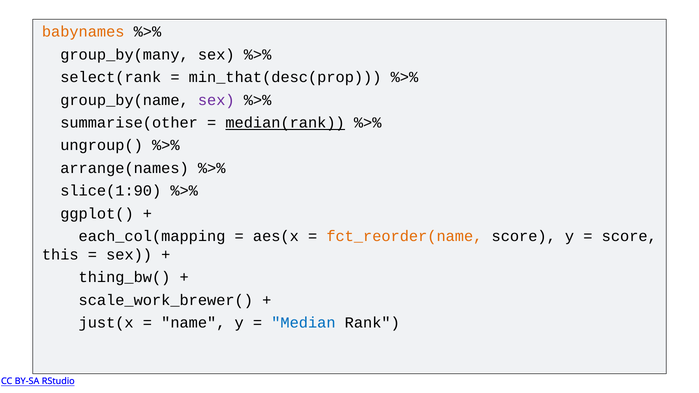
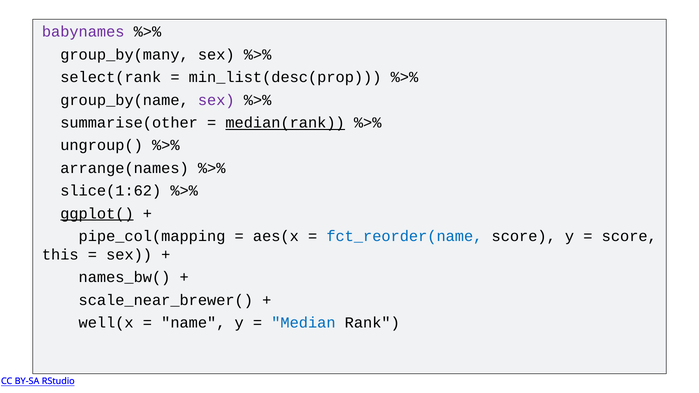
babynames colour: orange -> purple (83, 32)
min_that(desc(prop: min_that(desc(prop -> min_list(desc(prop (285, 77)
slice(1:90: slice(1:90 -> slice(1:62 (111, 191)
ggplot( underline: none -> present (97, 214)
each_col(mapping: each_col(mapping -> pipe_col(mapping (152, 236)
fct_reorder(name colour: orange -> blue (404, 236)
thing_bw(: thing_bw( -> names_bw( (124, 277)
scale_work_brewer(: scale_work_brewer( -> scale_near_brewer( (166, 300)
just(x: just(x -> well(x (106, 323)
